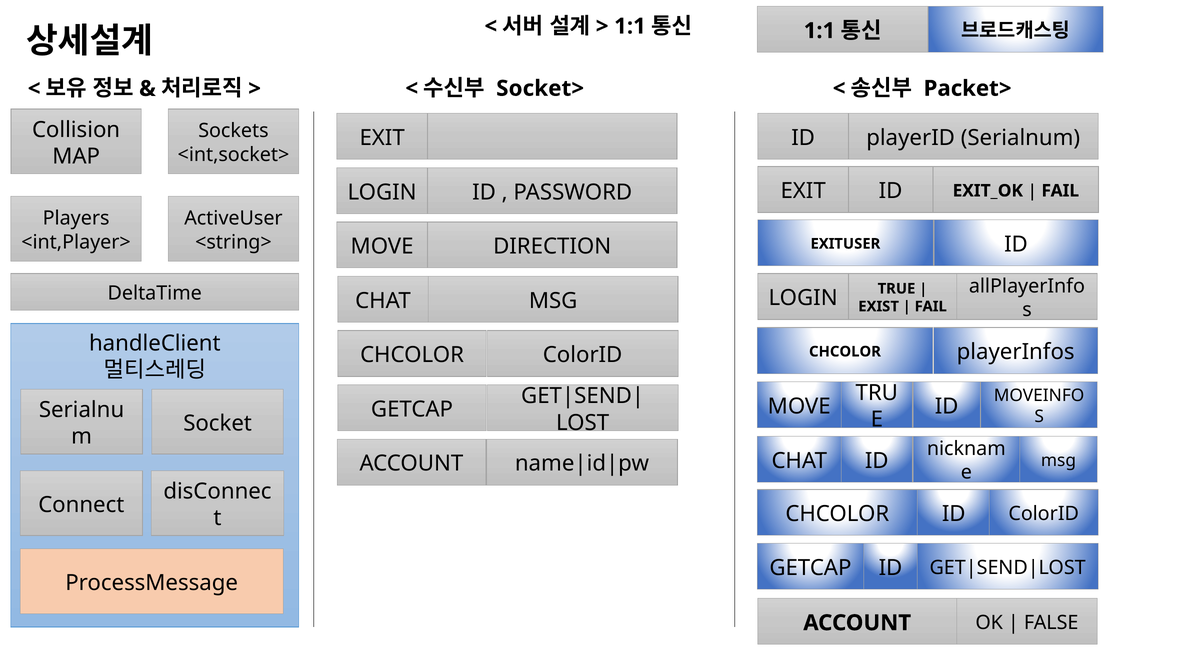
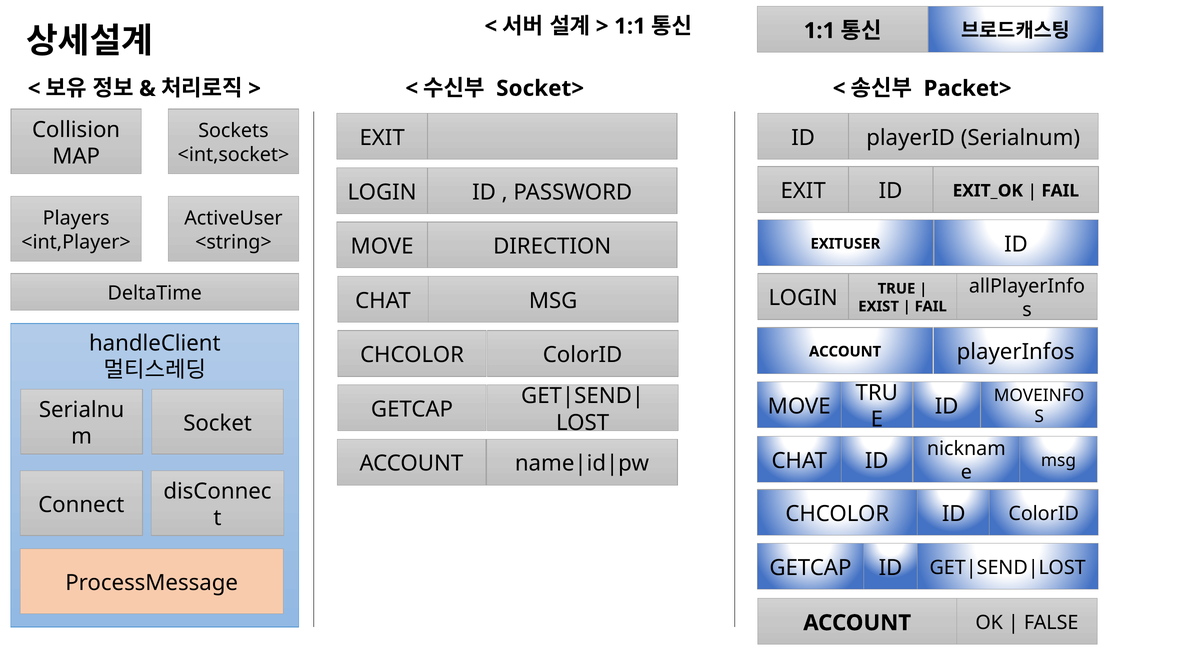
CHCOLOR: CHCOLOR -> ACCOUNT (845, 352)
